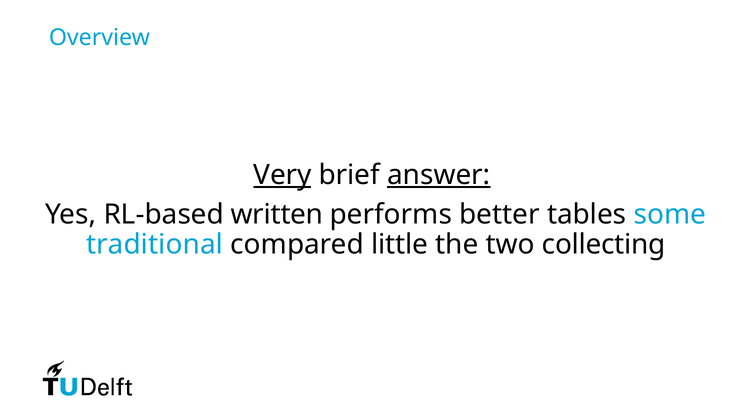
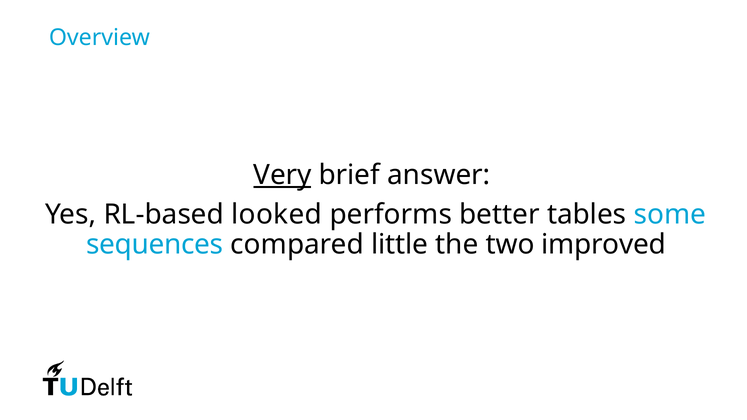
answer underline: present -> none (439, 175)
written: written -> looked (277, 215)
traditional: traditional -> sequences (155, 245)
collecting: collecting -> improved (604, 245)
